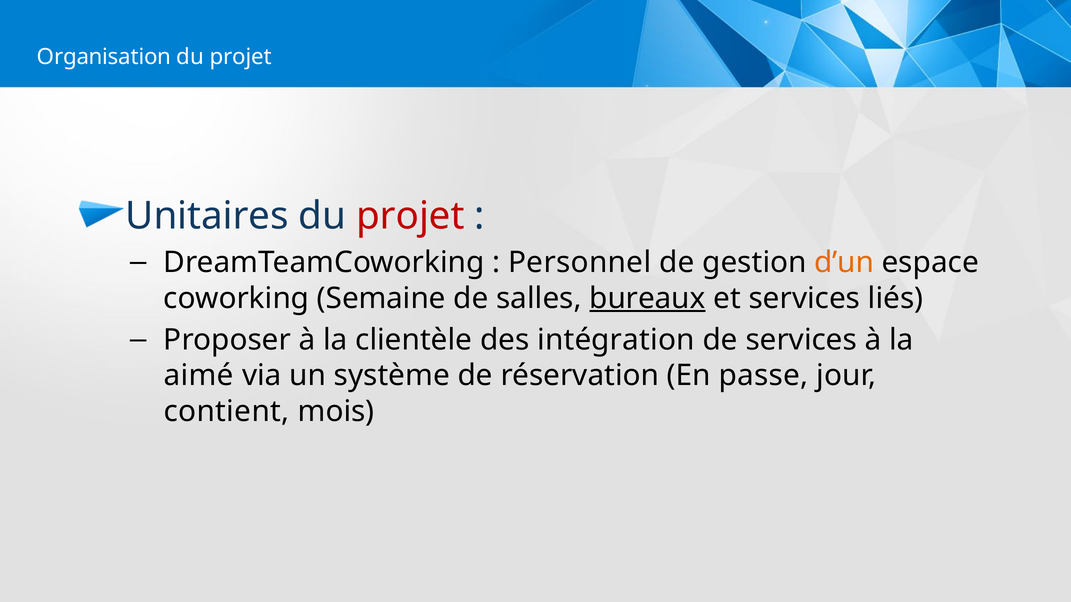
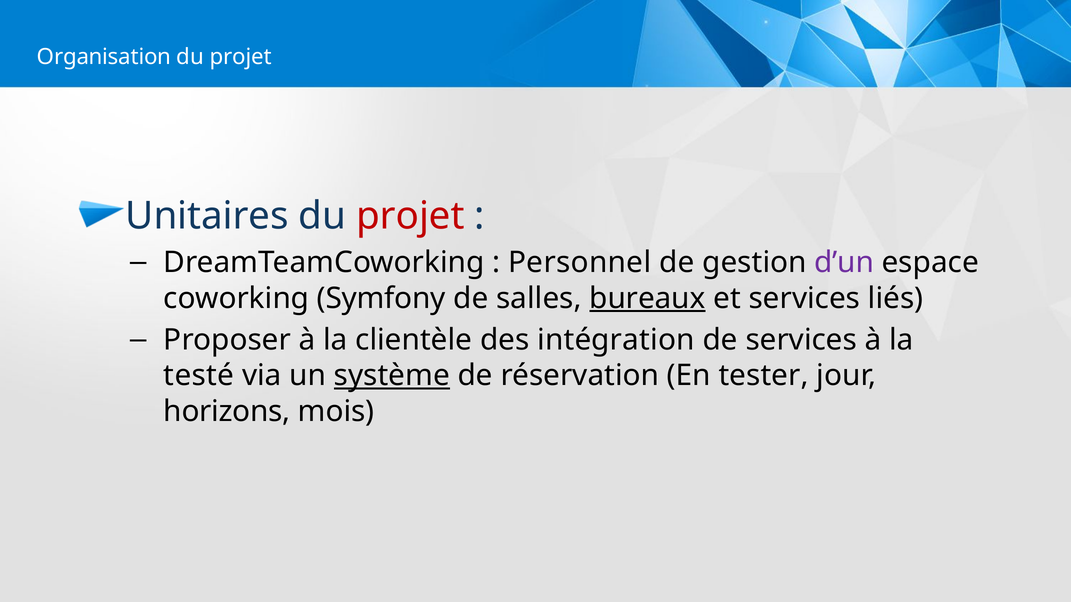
d’un colour: orange -> purple (844, 263)
Semaine: Semaine -> Symfony (381, 298)
aimé: aimé -> testé (199, 376)
système underline: none -> present (392, 376)
passe: passe -> tester (764, 376)
contient: contient -> horizons (227, 412)
